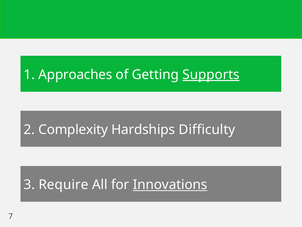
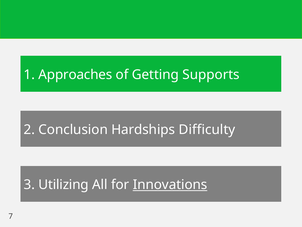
Supports underline: present -> none (211, 75)
Complexity: Complexity -> Conclusion (73, 129)
Require: Require -> Utilizing (64, 184)
